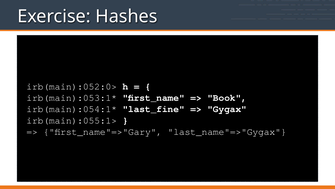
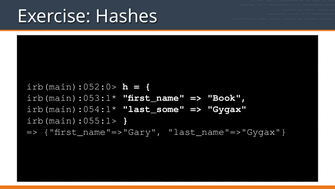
last_fine: last_fine -> last_some (154, 109)
